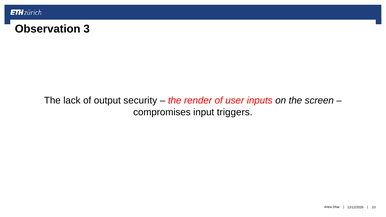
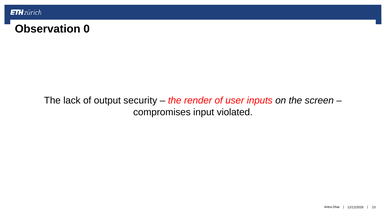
3: 3 -> 0 (87, 29)
triggers: triggers -> violated (235, 112)
